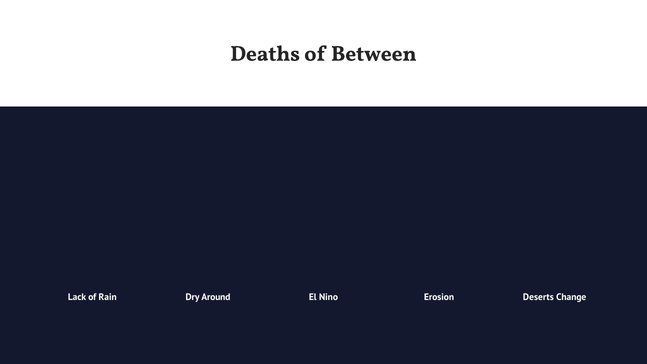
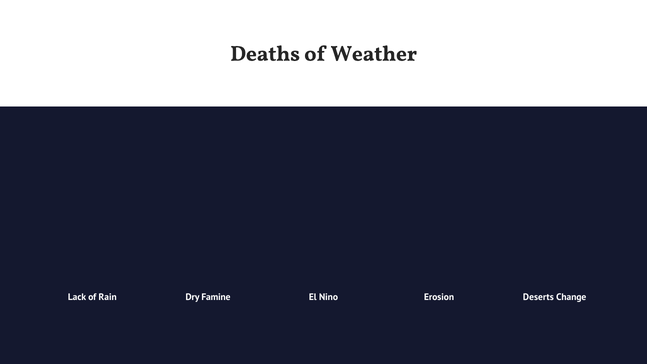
Between: Between -> Weather (374, 54)
Around: Around -> Famine (216, 297)
